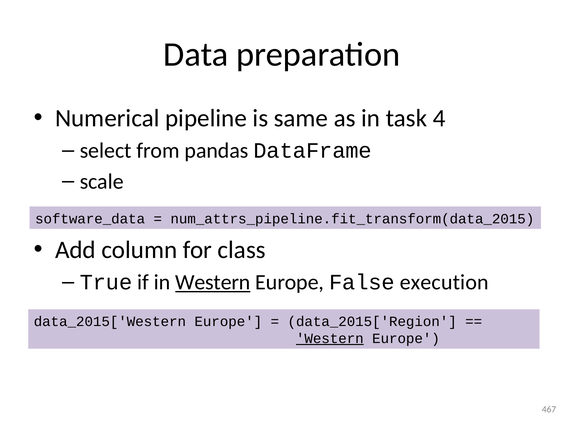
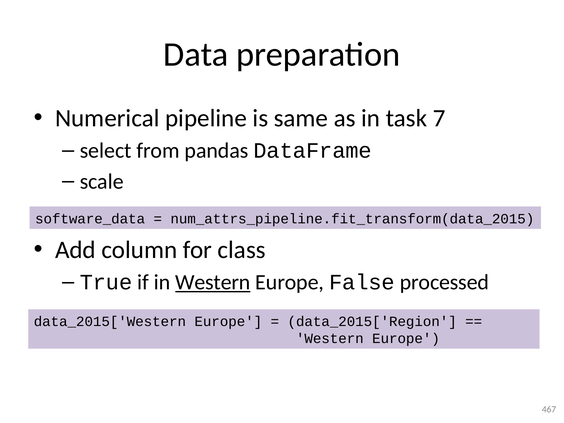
4: 4 -> 7 (439, 118)
execution: execution -> processed (444, 282)
Western underline: present -> none (330, 338)
